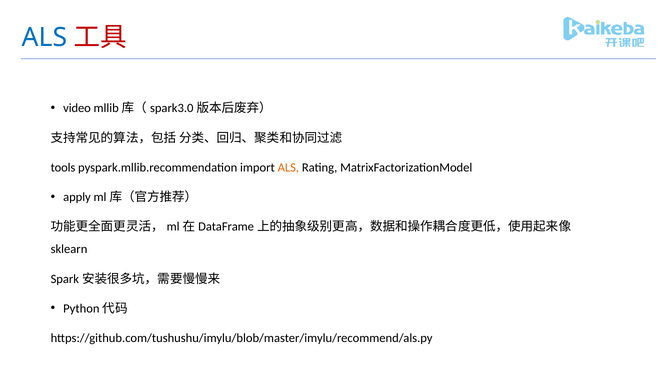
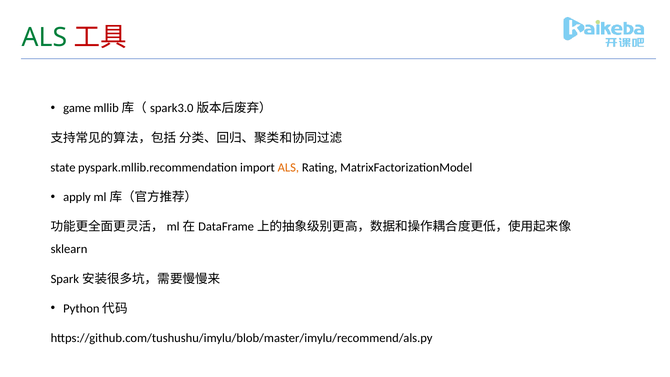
ALS colour: blue -> green (45, 38)
video: video -> game (77, 108)
tools: tools -> state (63, 167)
